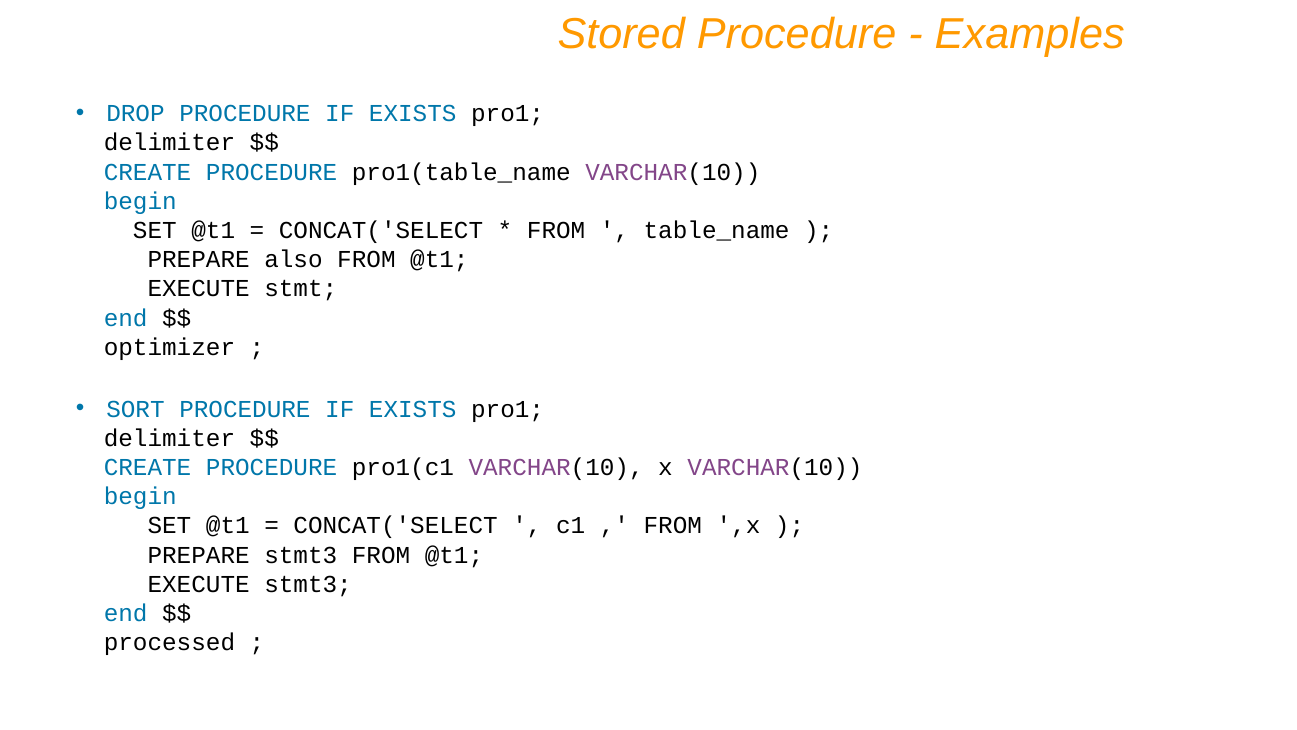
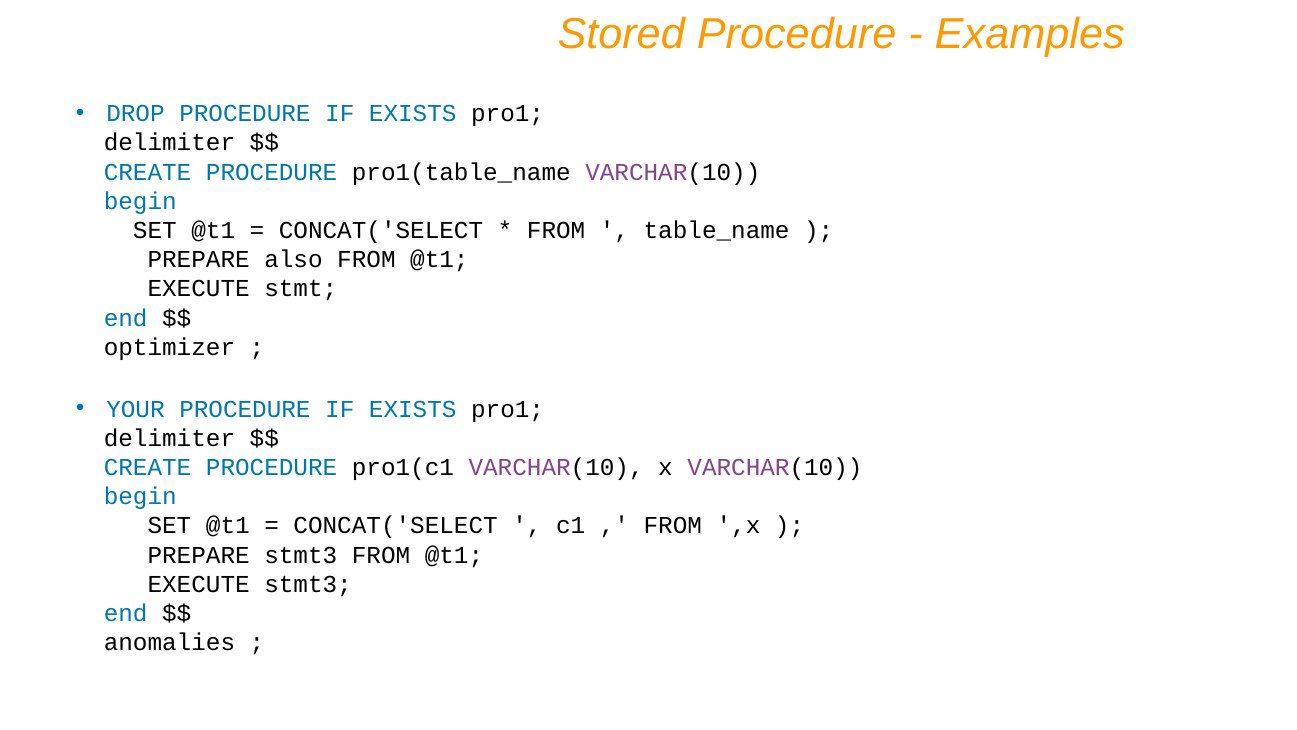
SORT: SORT -> YOUR (135, 409)
processed: processed -> anomalies (169, 642)
